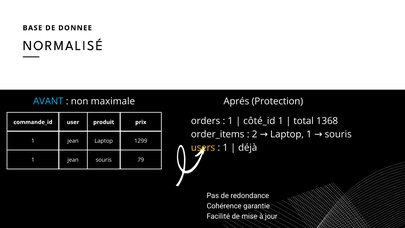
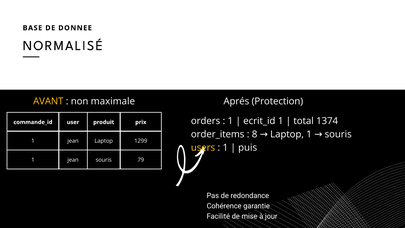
AVANT colour: light blue -> yellow (48, 101)
côté_id: côté_id -> ecrit_id (259, 121)
1368: 1368 -> 1374 (327, 121)
2: 2 -> 8 (255, 134)
déjà: déjà -> puis (248, 148)
